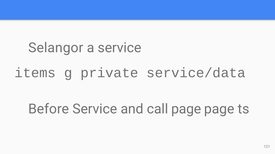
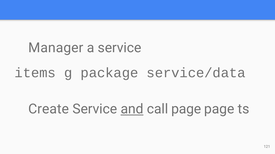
Selangor: Selangor -> Manager (56, 48)
private: private -> package (109, 73)
Before: Before -> Create (49, 110)
and underline: none -> present (132, 110)
